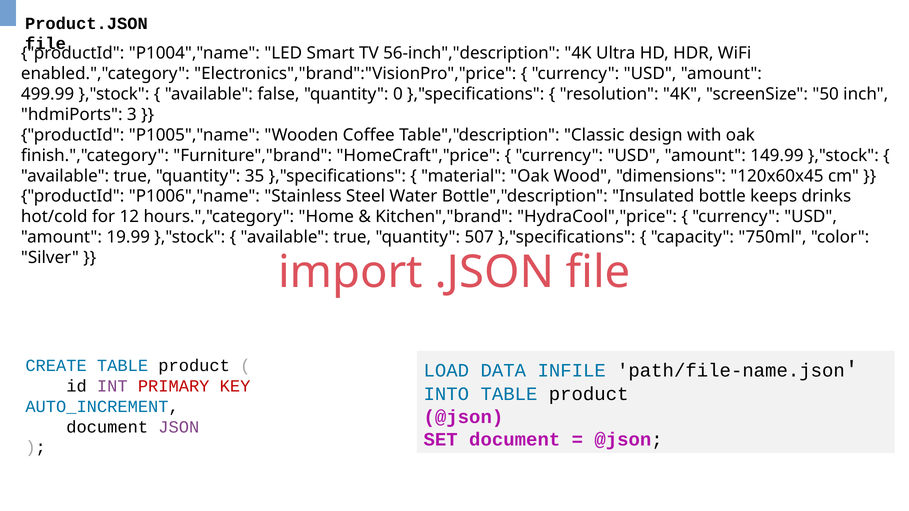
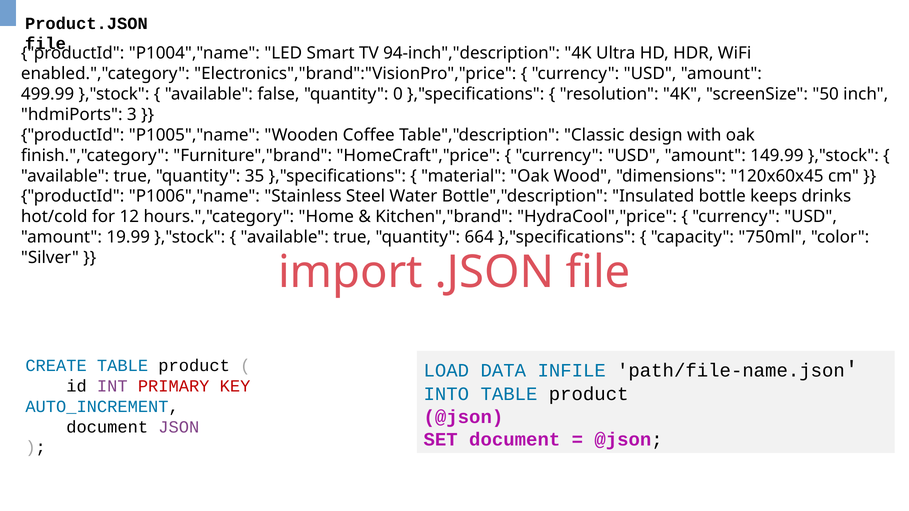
56-inch","description: 56-inch","description -> 94-inch","description (472, 53)
507: 507 -> 664 (479, 237)
